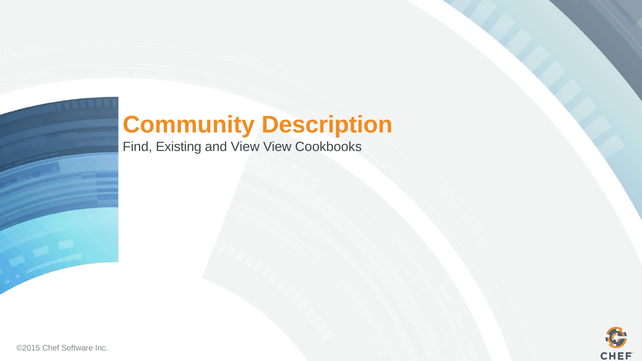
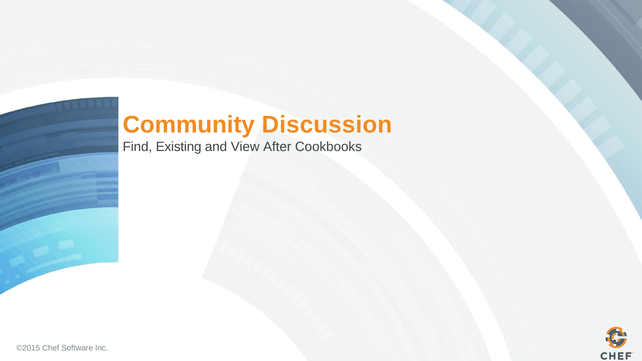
Description: Description -> Discussion (327, 125)
View View: View -> After (277, 147)
